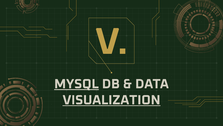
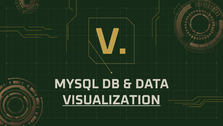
MYSQL underline: present -> none (76, 83)
